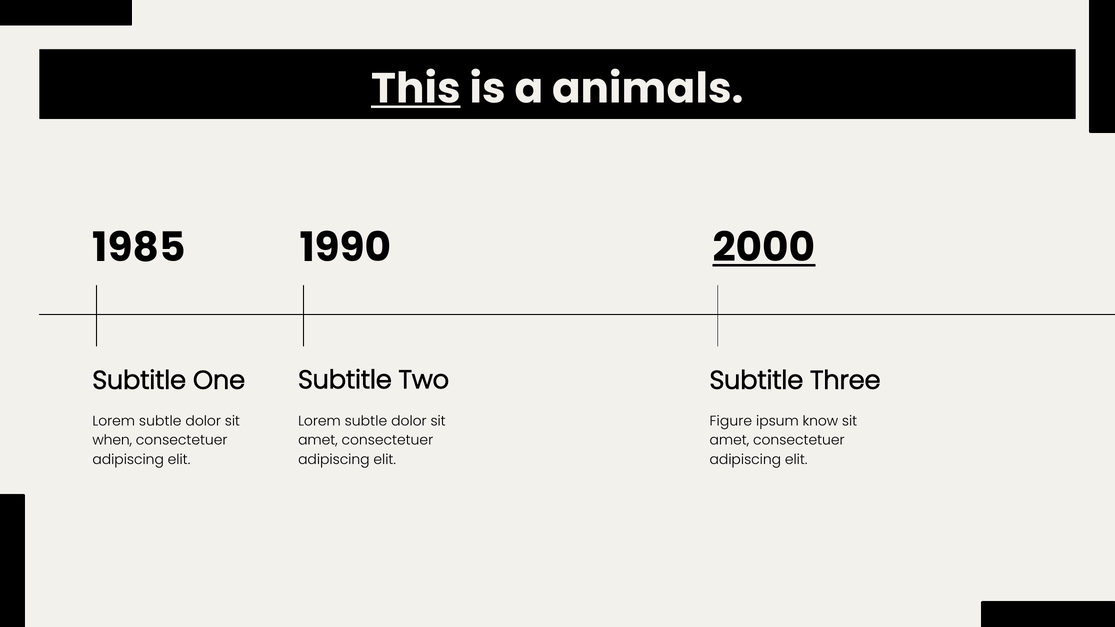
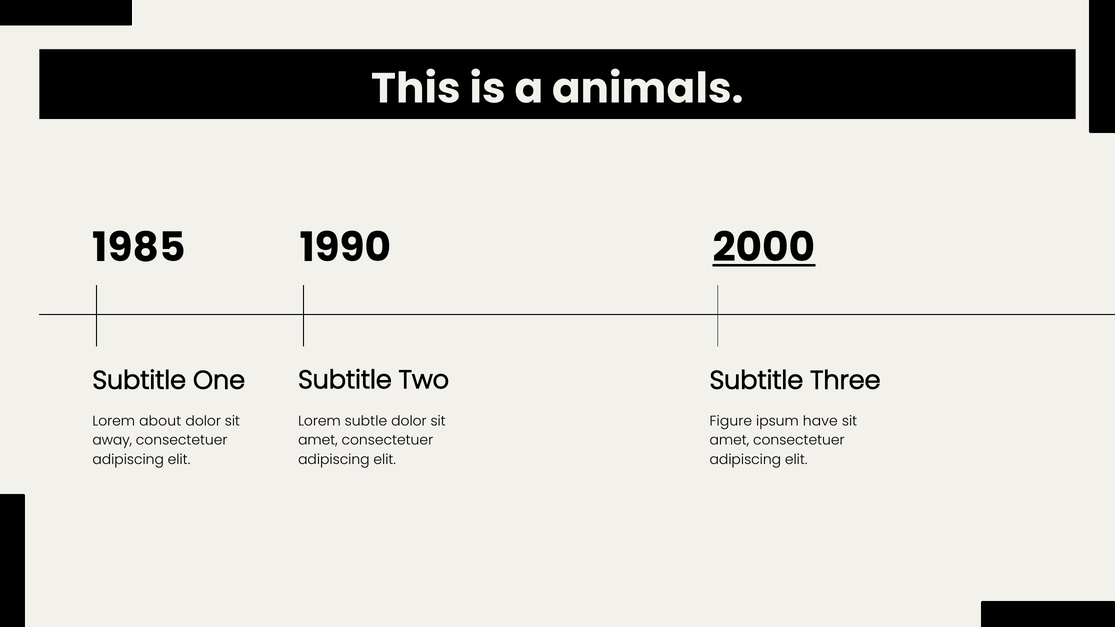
This underline: present -> none (416, 89)
subtle: subtle -> about (160, 421)
know: know -> have (820, 421)
when: when -> away (112, 440)
